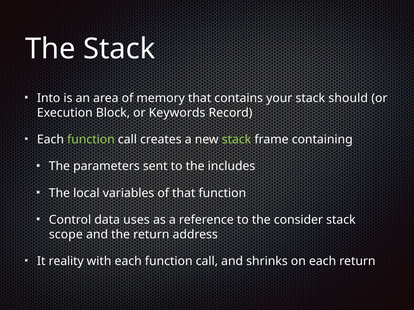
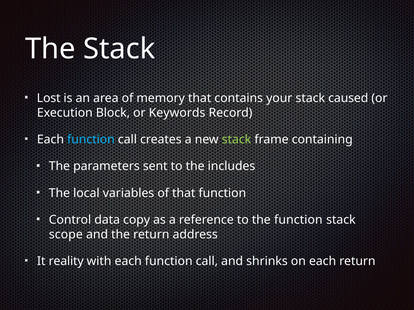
Into: Into -> Lost (49, 98)
should: should -> caused (348, 98)
function colour: light green -> light blue (91, 140)
uses: uses -> copy (137, 220)
the consider: consider -> function (298, 220)
